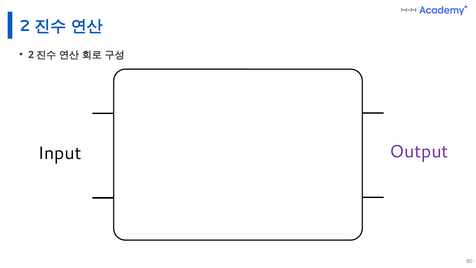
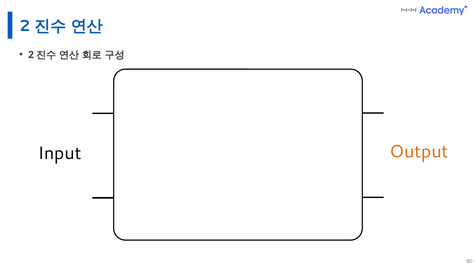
Output colour: purple -> orange (419, 151)
